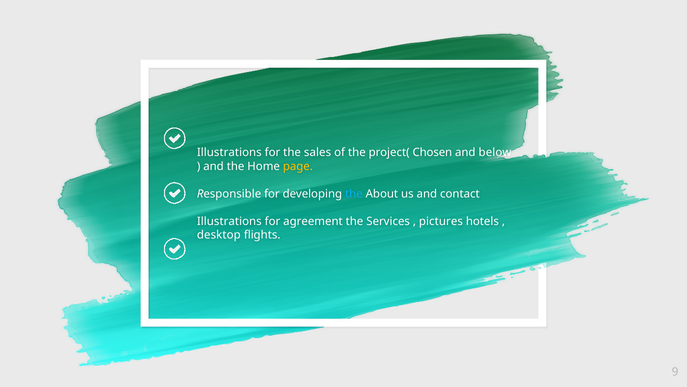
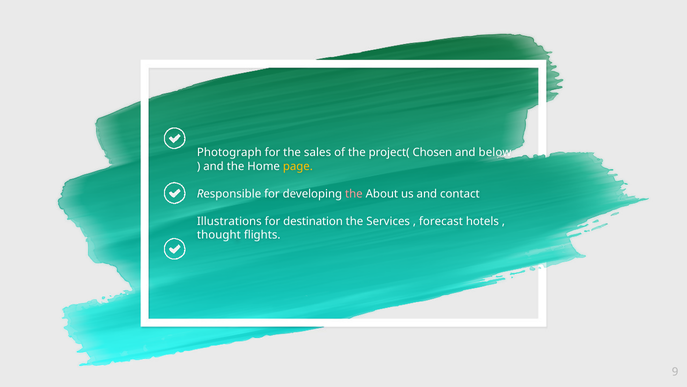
Illustrations: Illustrations -> Photograph (229, 152)
the colour: light blue -> pink (354, 194)
agreement: agreement -> destination (313, 221)
pictures: pictures -> forecast (441, 221)
desktop: desktop -> thought (219, 235)
